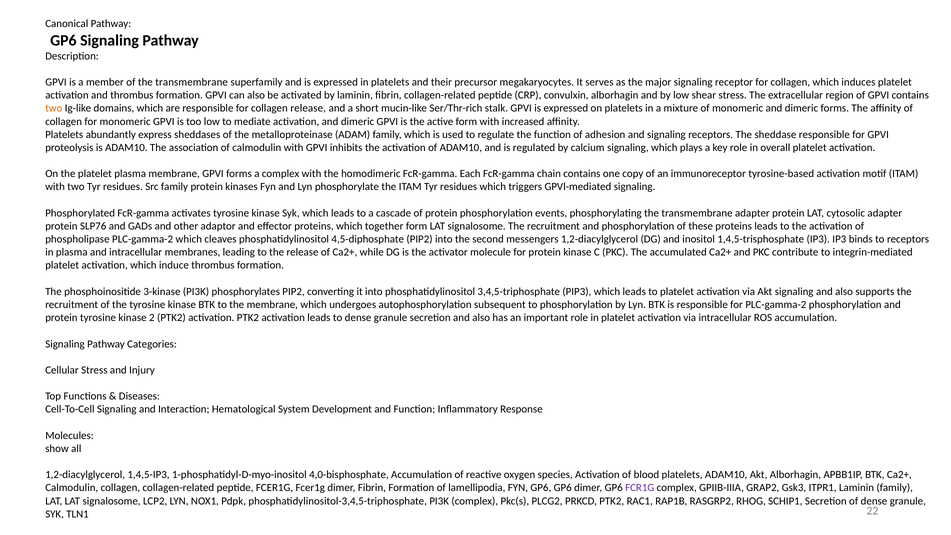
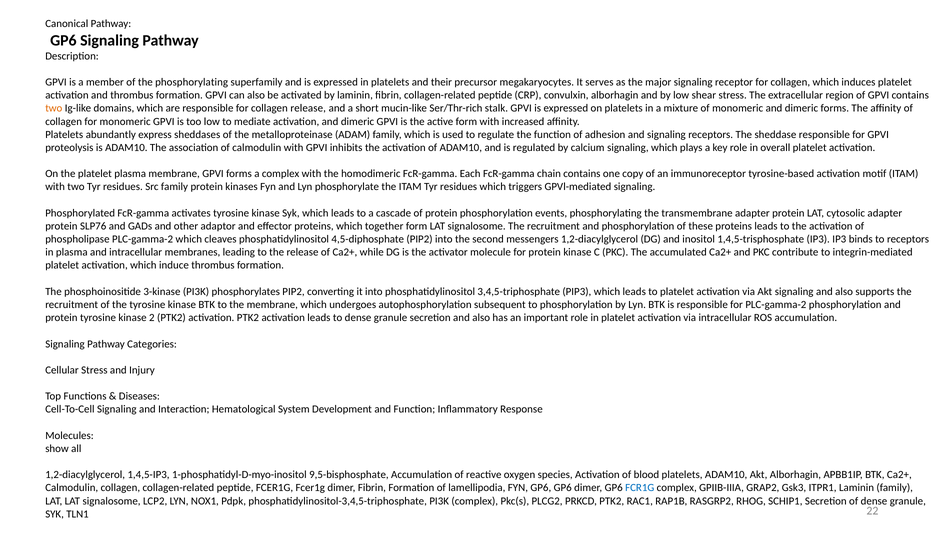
of the transmembrane: transmembrane -> phosphorylating (192, 82)
4,0-bisphosphate: 4,0-bisphosphate -> 9,5-bisphosphate (349, 475)
FCR1G colour: purple -> blue (640, 488)
